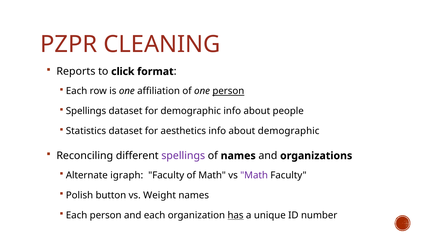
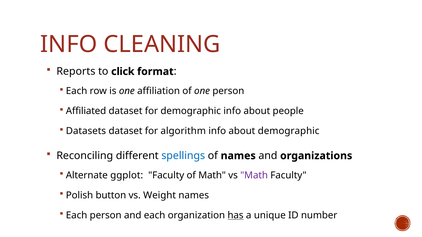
PZPR: PZPR -> INFO (69, 44)
person underline: present -> none (228, 91)
Spellings: Spellings -> Affiliated (86, 111)
Statistics: Statistics -> Datasets (86, 131)
aesthetics: aesthetics -> algorithm (183, 131)
spellings colour: purple -> blue (183, 156)
igraph: igraph -> ggplot (127, 176)
